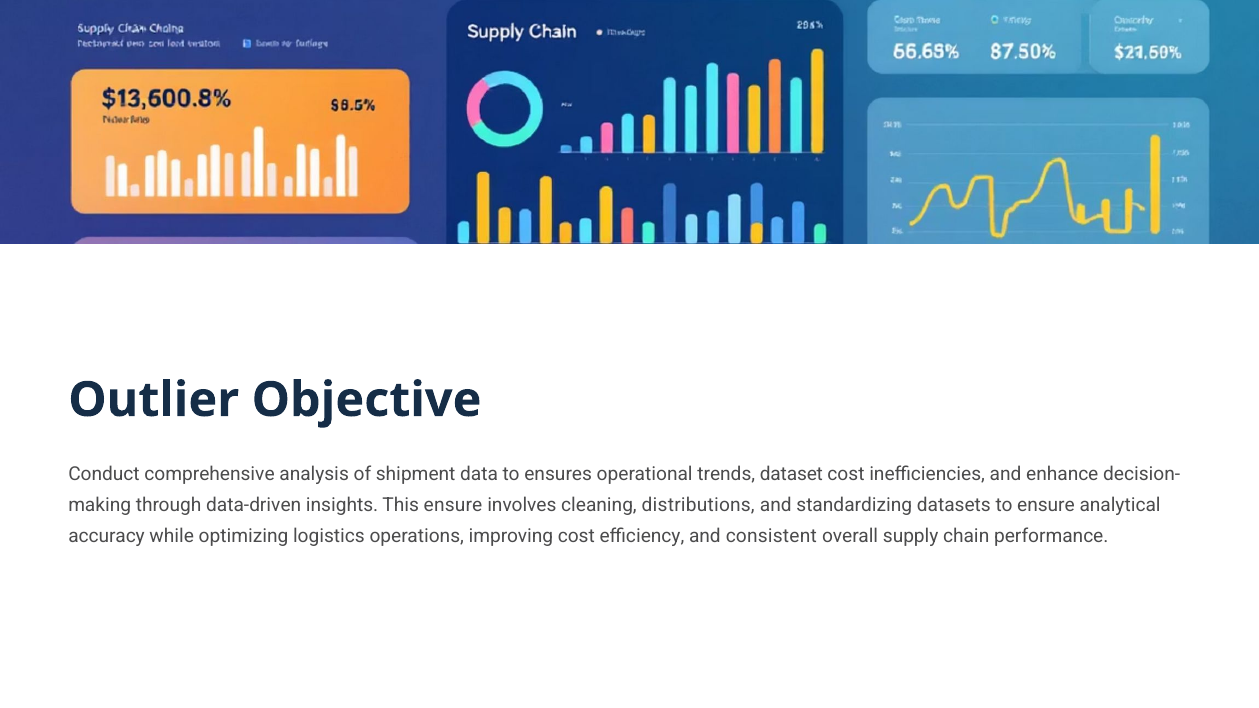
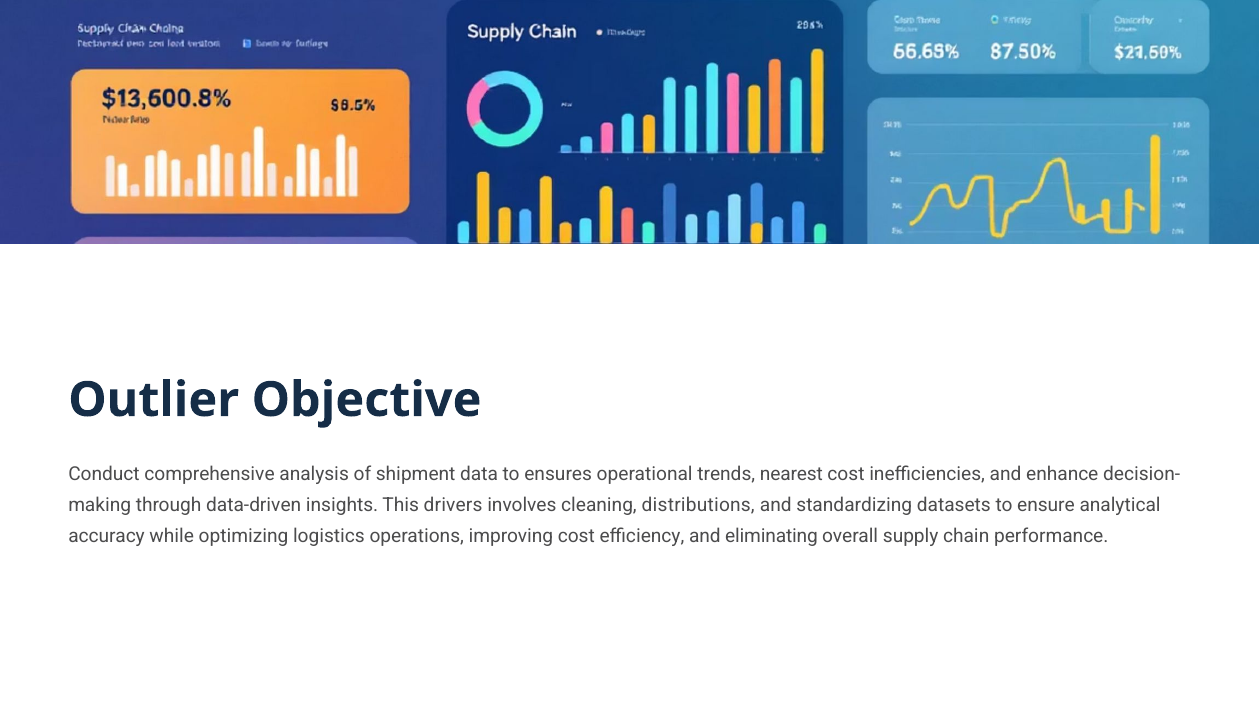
dataset: dataset -> nearest (791, 474)
This ensure: ensure -> drivers (453, 505)
consistent: consistent -> eliminating (771, 536)
